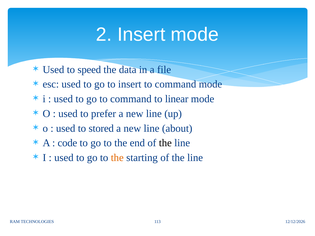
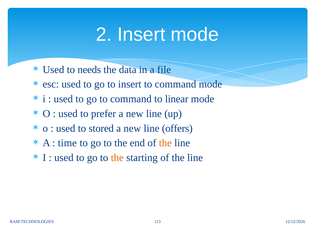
speed: speed -> needs (89, 70)
about: about -> offers (177, 128)
code: code -> time (67, 143)
the colour: black -> orange (165, 143)
